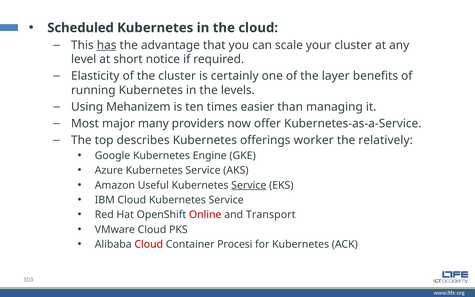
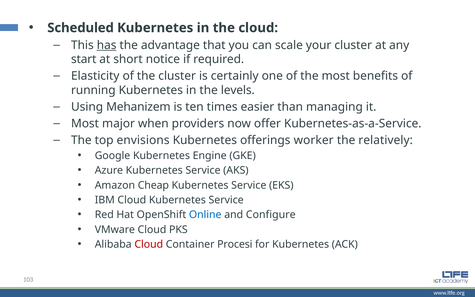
level: level -> start (84, 59)
the layer: layer -> most (336, 76)
many: many -> when (153, 124)
describes: describes -> envisions (143, 140)
Useful: Useful -> Cheap (153, 185)
Service underline: present -> none (249, 185)
Online colour: red -> blue (205, 215)
Transport: Transport -> Configure (271, 215)
